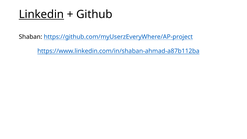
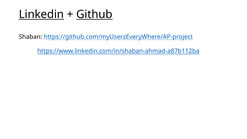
Github underline: none -> present (94, 14)
